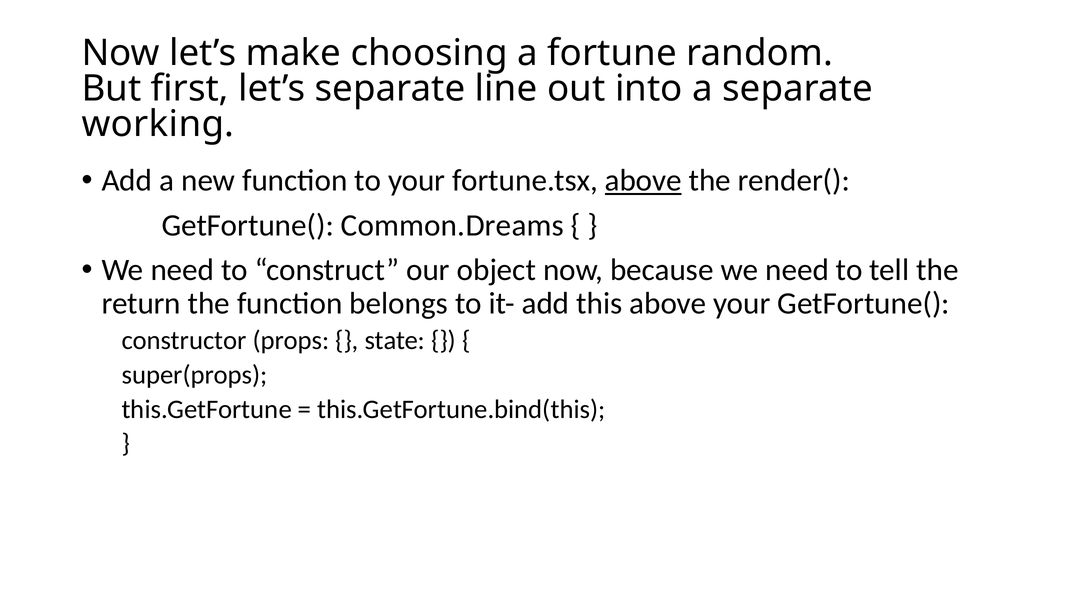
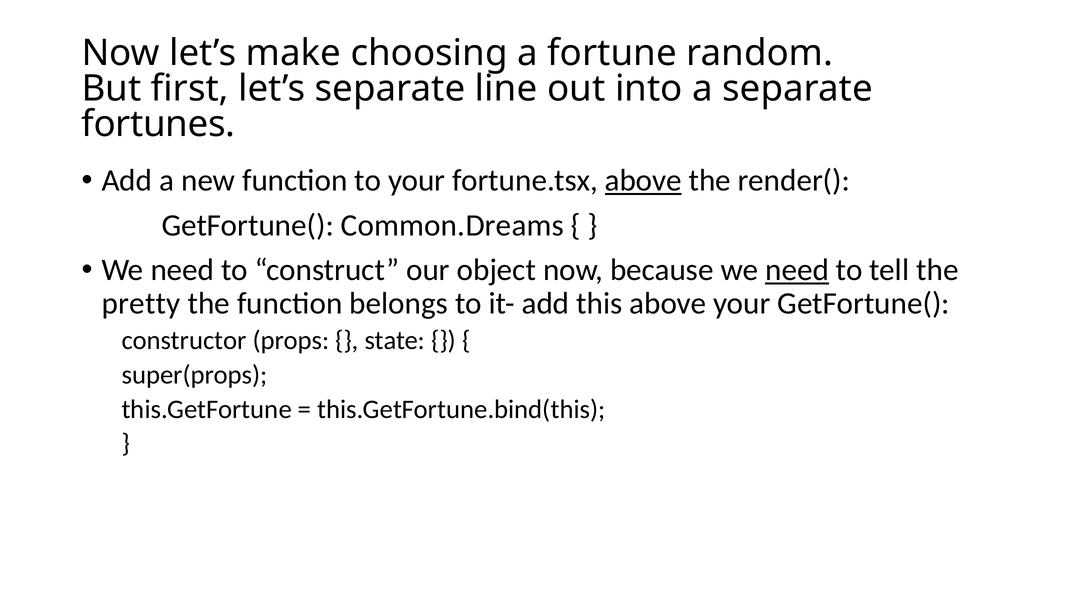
working: working -> fortunes (158, 124)
need underline: none -> present (797, 270)
return: return -> pretty (141, 304)
